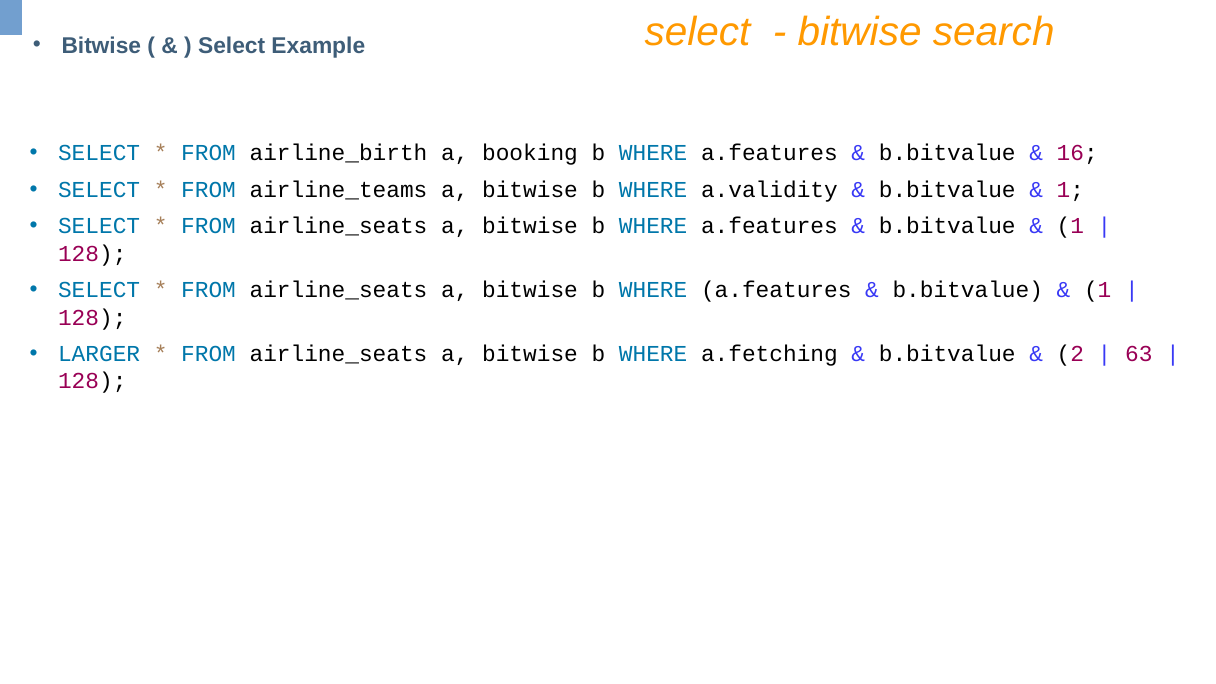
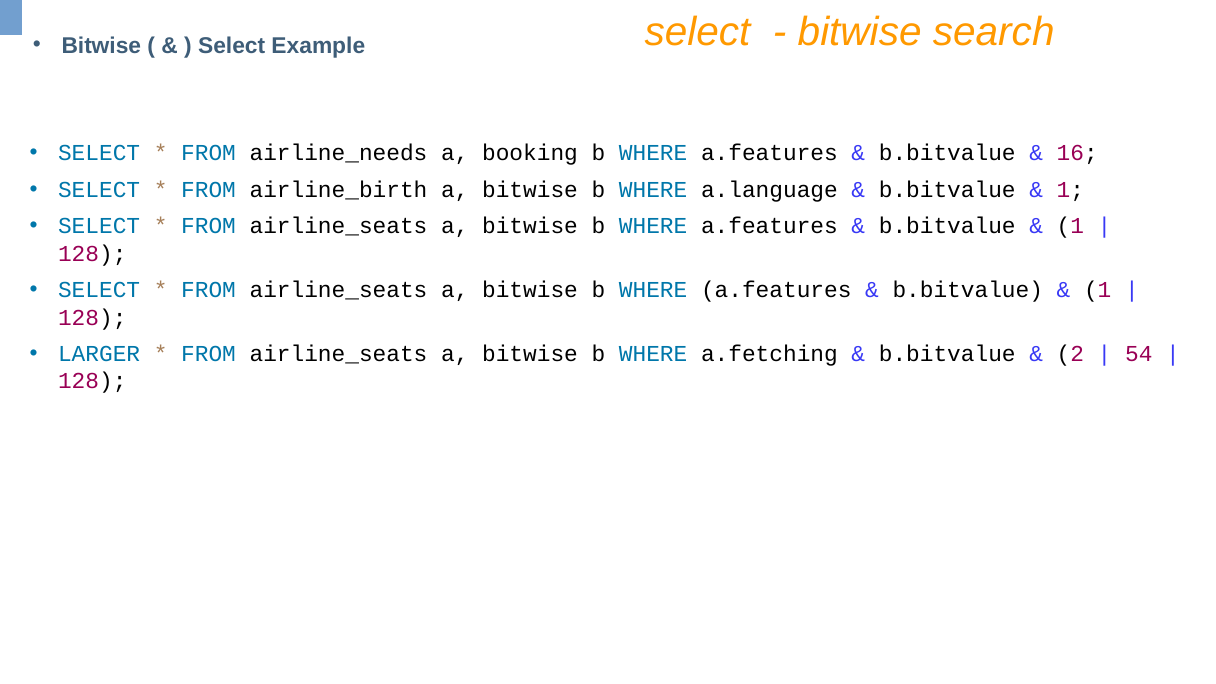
airline_birth: airline_birth -> airline_needs (338, 153)
airline_teams: airline_teams -> airline_birth (338, 190)
a.validity: a.validity -> a.language (769, 190)
63: 63 -> 54 (1139, 354)
